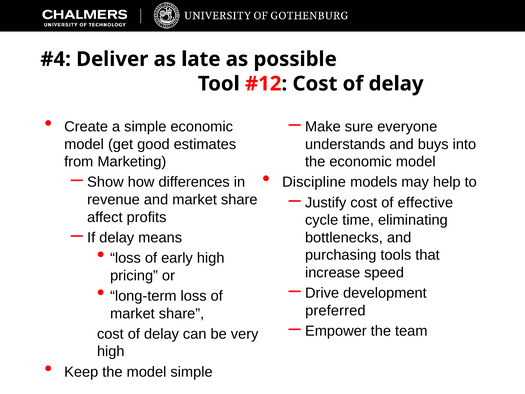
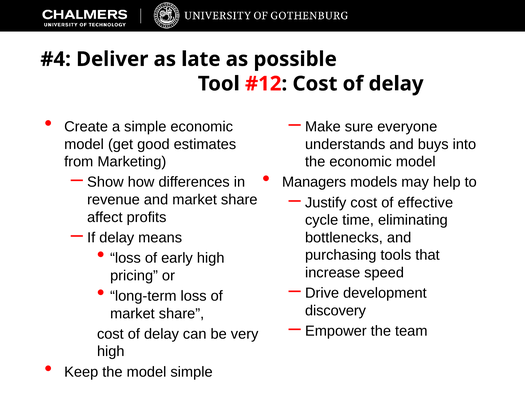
Discipline: Discipline -> Managers (314, 182)
preferred: preferred -> discovery (335, 310)
